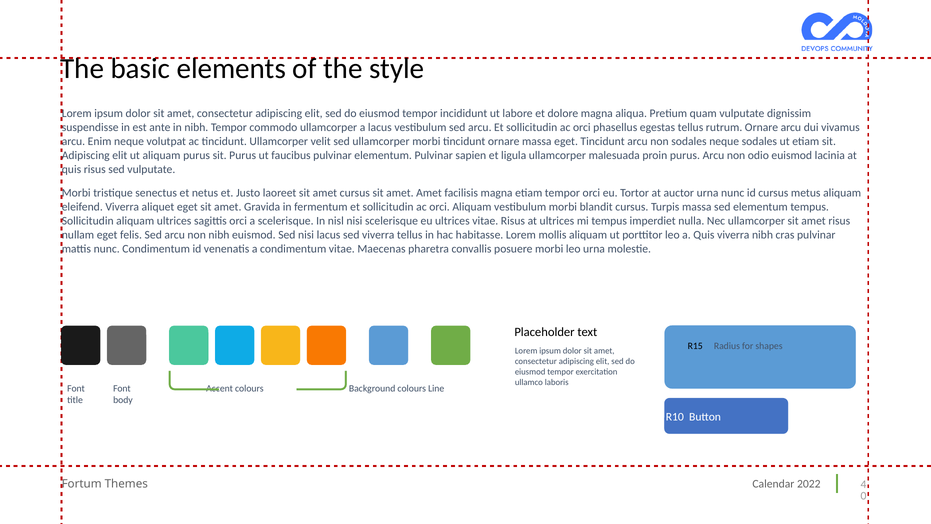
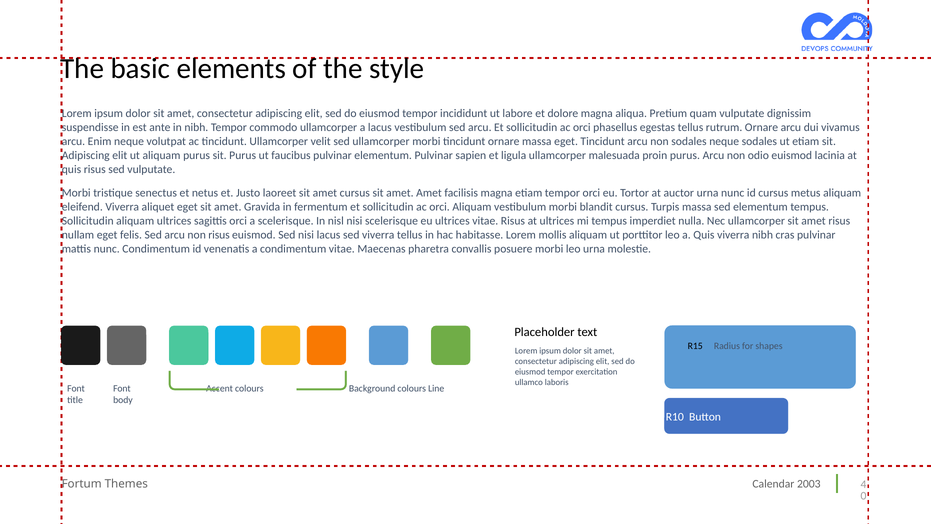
non nibh: nibh -> risus (219, 235)
2022: 2022 -> 2003 (809, 484)
